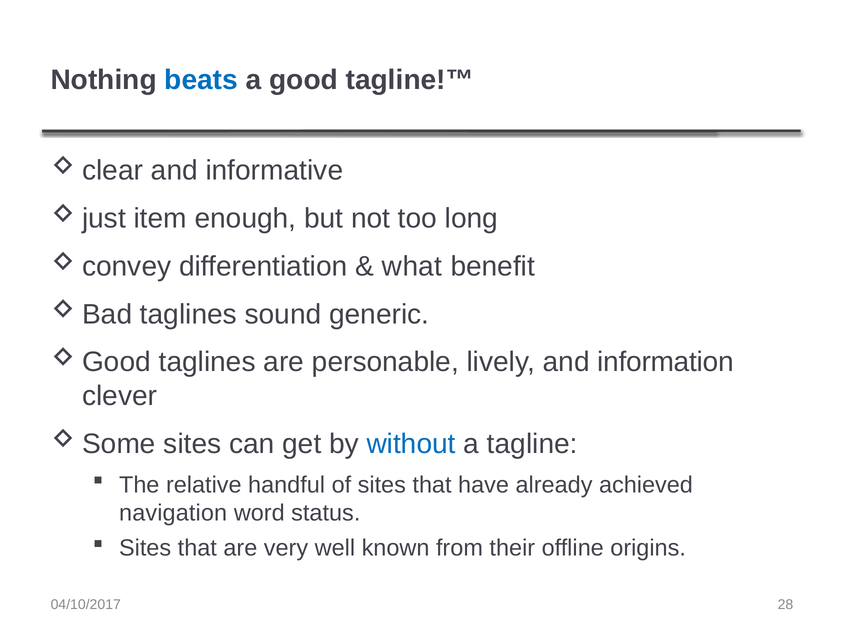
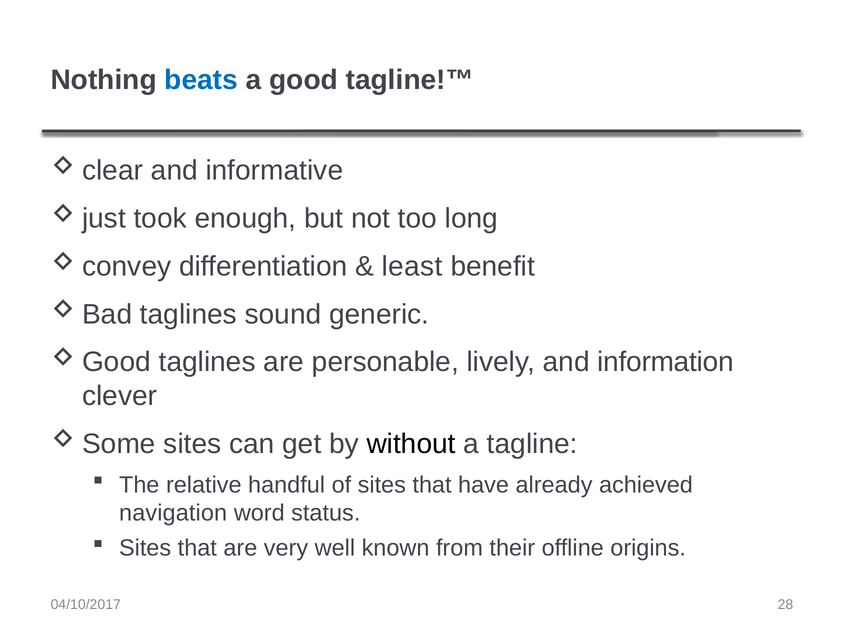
item: item -> took (160, 219)
what: what -> least (412, 266)
without colour: blue -> black (411, 444)
